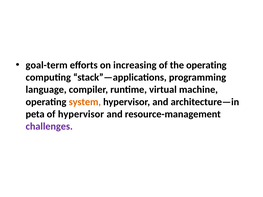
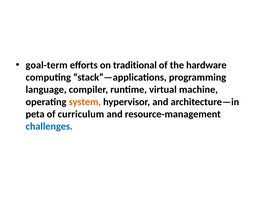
increasing: increasing -> traditional (135, 65)
the operating: operating -> hardware (206, 65)
of hypervisor: hypervisor -> curriculum (81, 114)
challenges colour: purple -> blue (49, 127)
